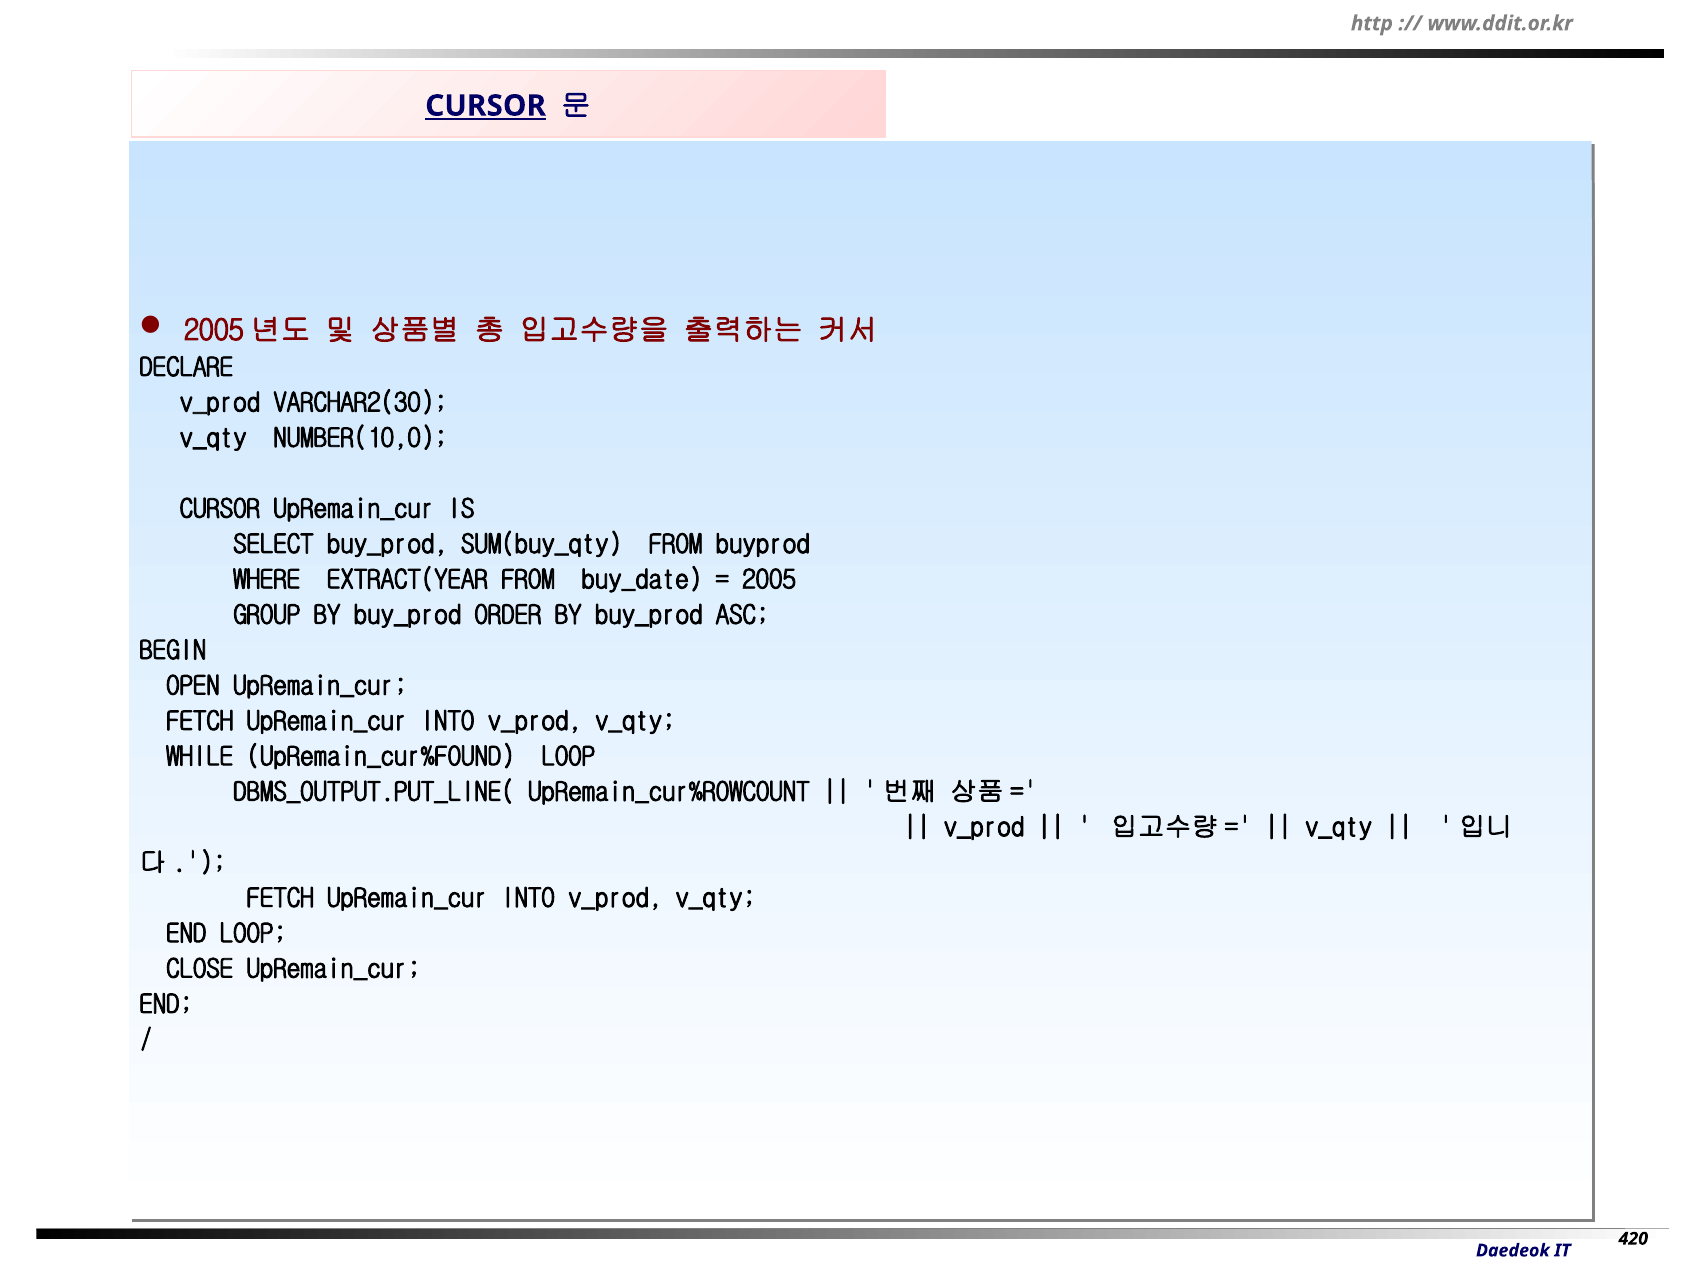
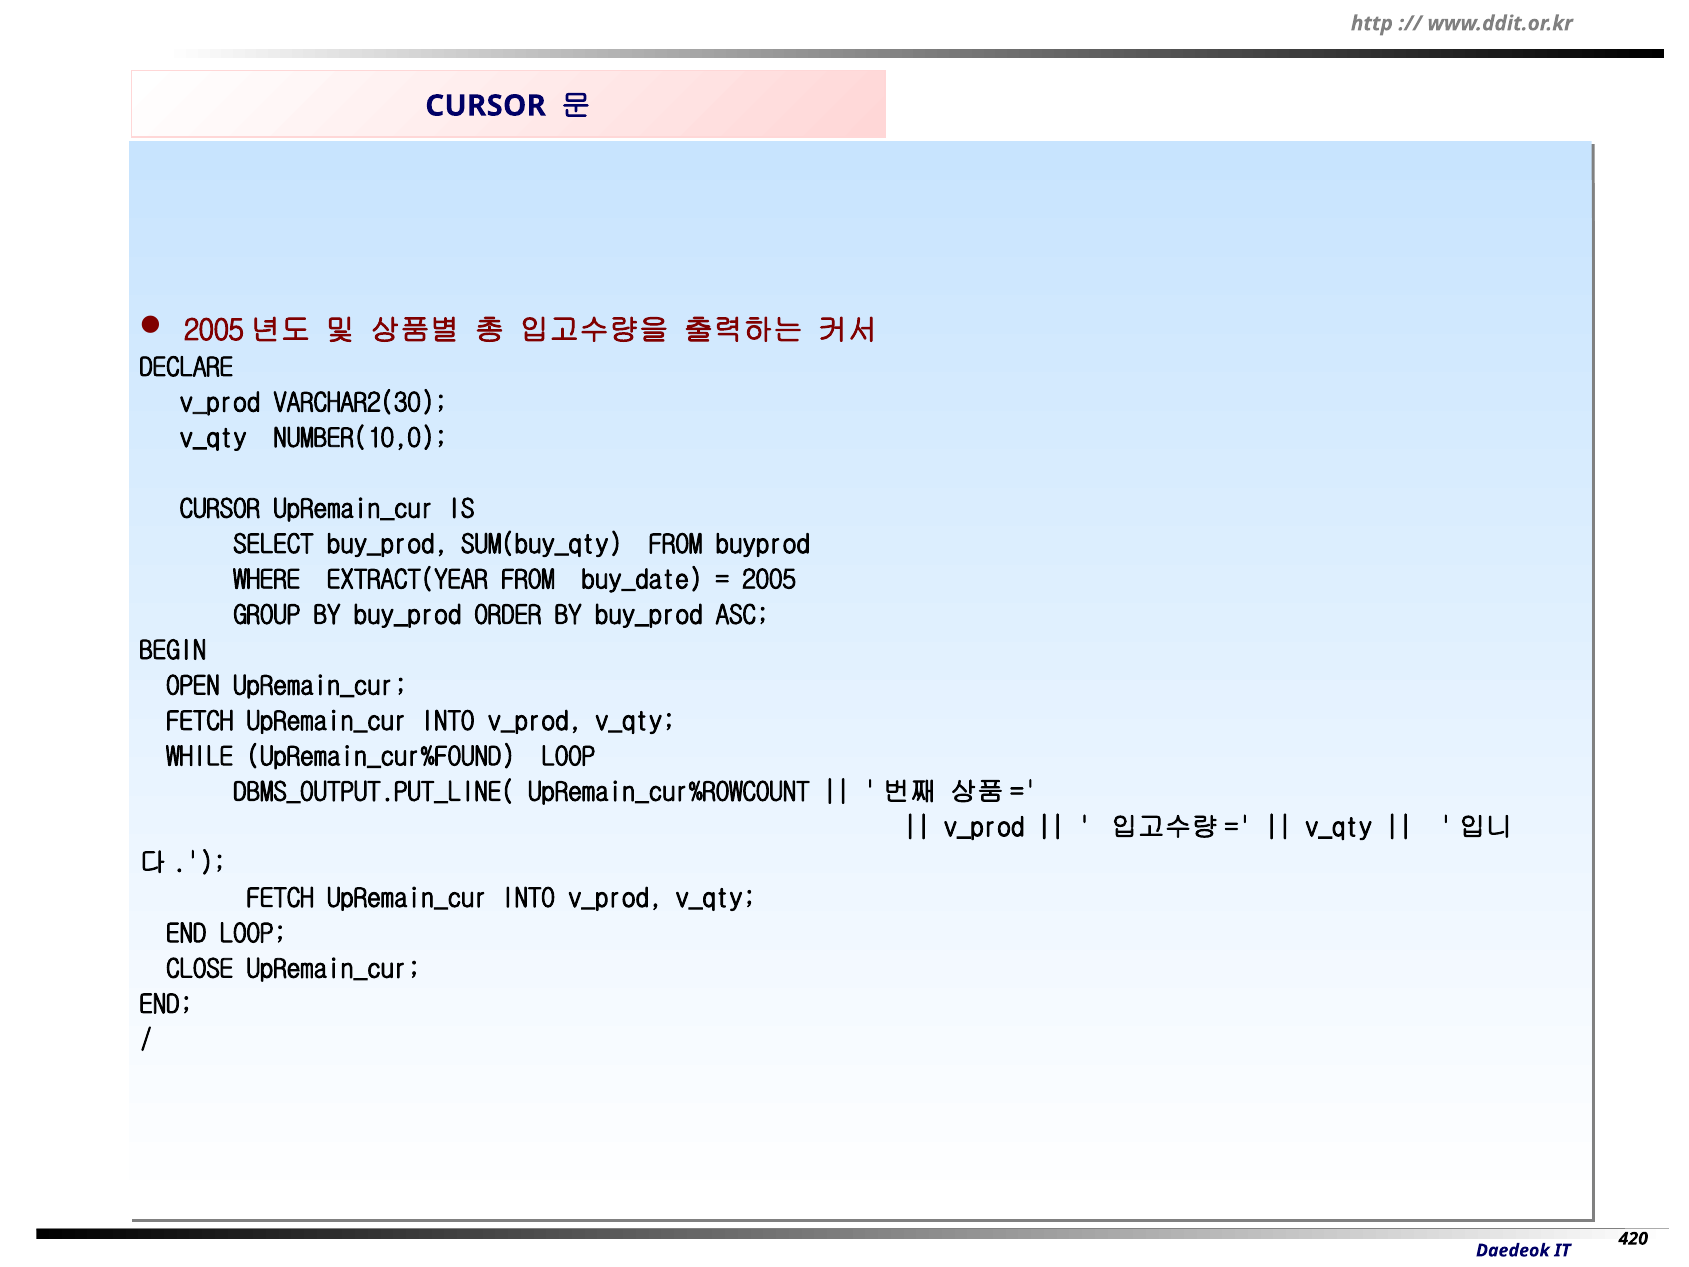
CURSOR underline: present -> none (486, 106)
